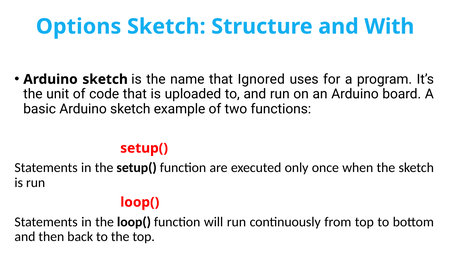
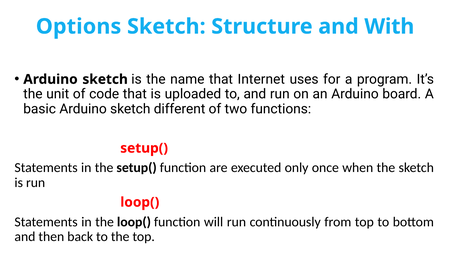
Ignored: Ignored -> Internet (261, 79)
example: example -> different (180, 109)
